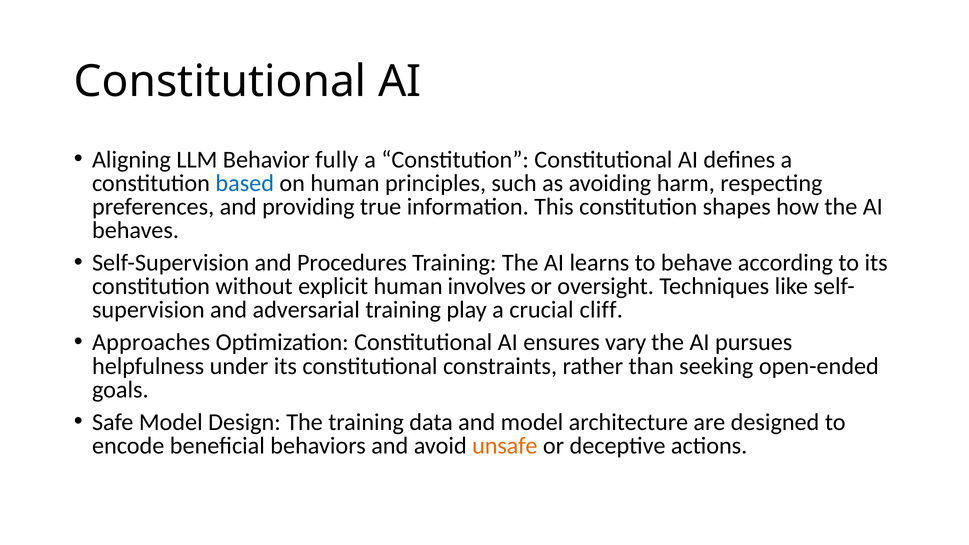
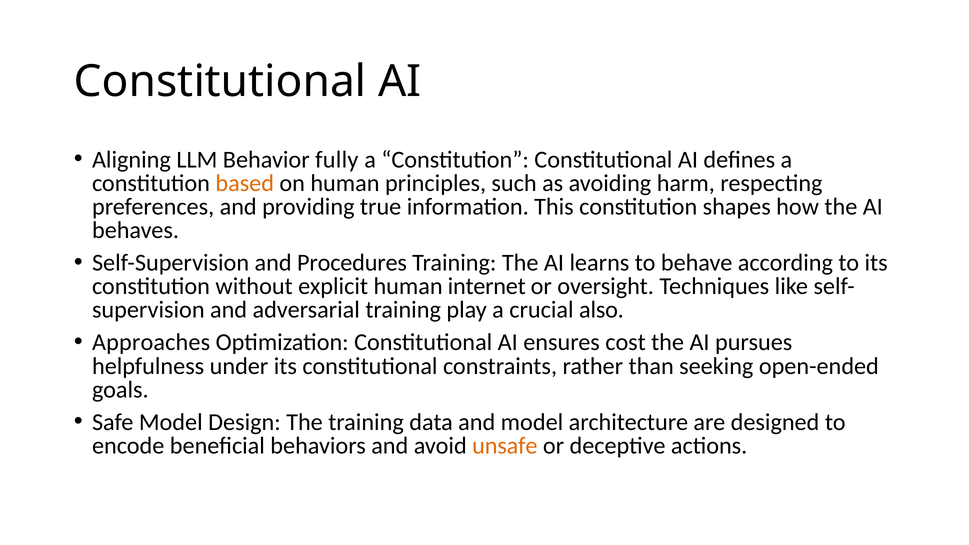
based colour: blue -> orange (245, 183)
involves: involves -> internet (487, 286)
cliff: cliff -> also (601, 310)
vary: vary -> cost (626, 343)
